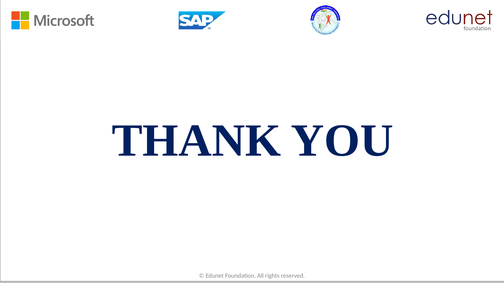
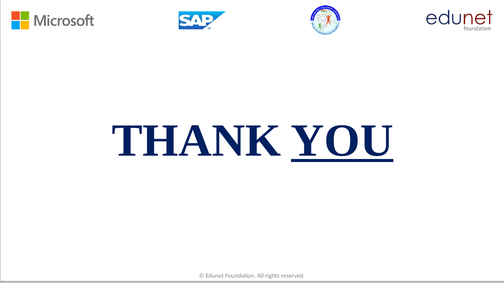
YOU underline: none -> present (342, 141)
